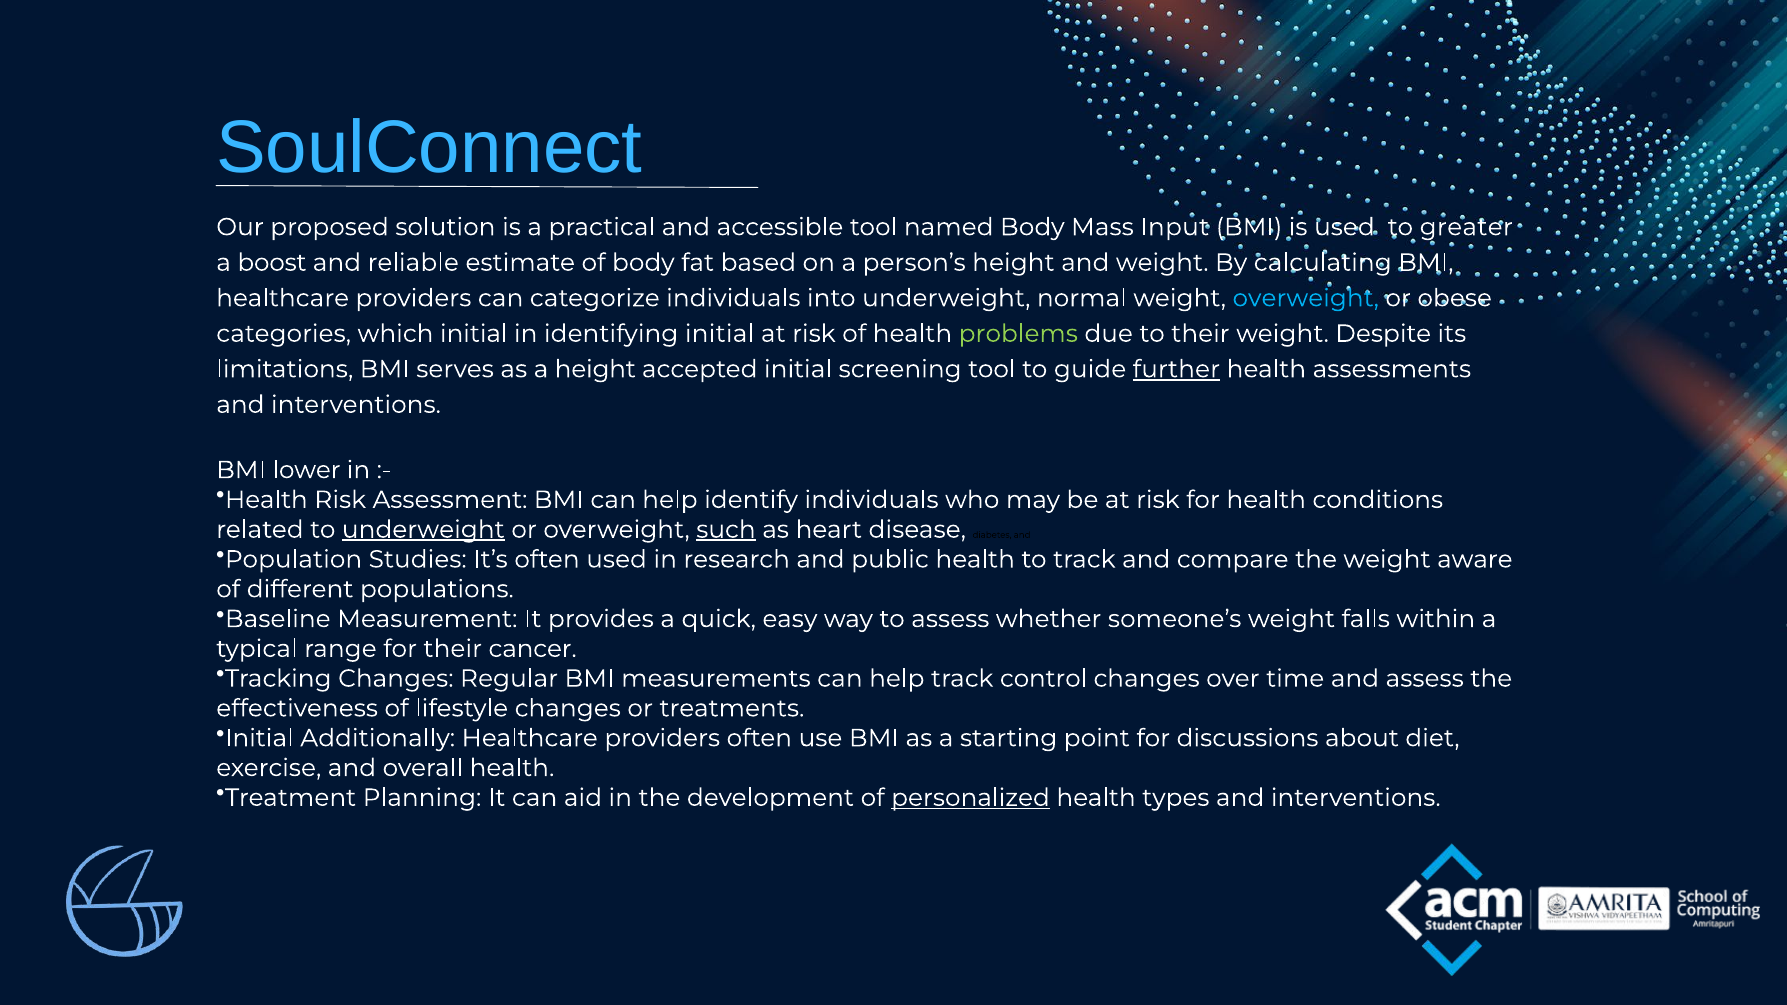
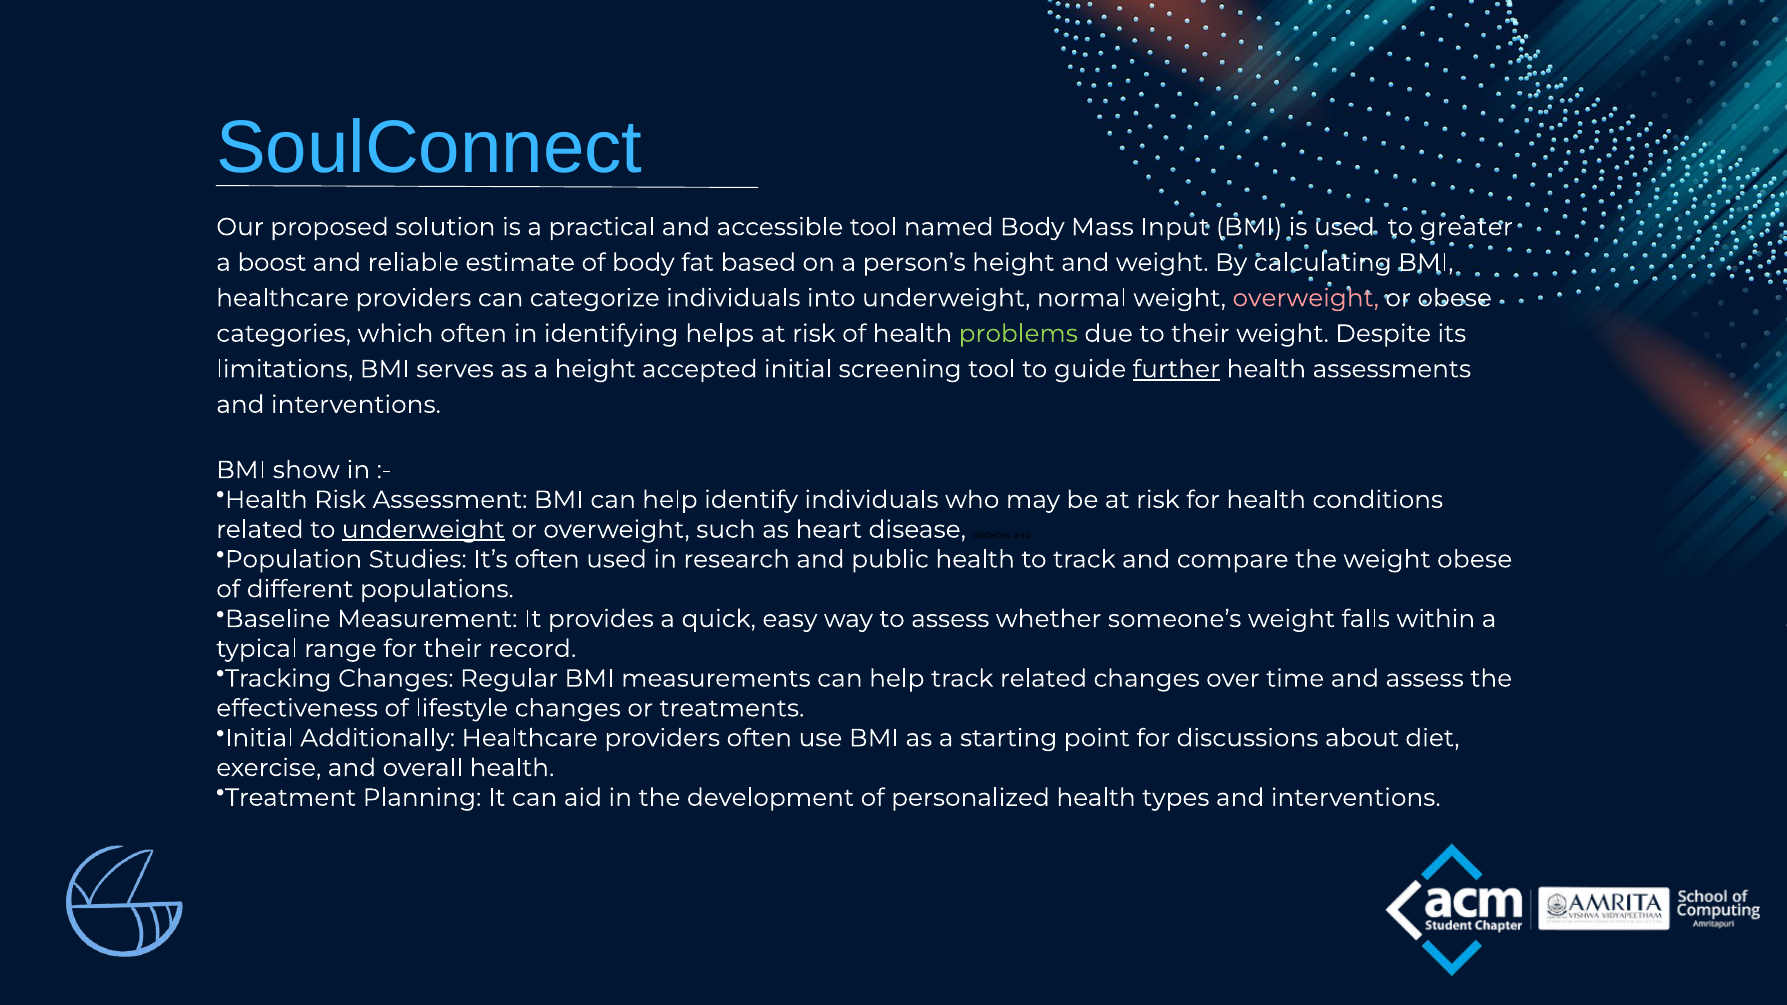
overweight colour: light blue -> pink (1306, 298)
which initial: initial -> often (474, 334)
identifying initial: initial -> helps (720, 334)
lower: lower -> show (306, 470)
such underline: present -> none (726, 530)
weight aware: aware -> obese (1475, 559)
cancer: cancer -> record (532, 649)
track control: control -> related (1043, 679)
personalized underline: present -> none (970, 798)
